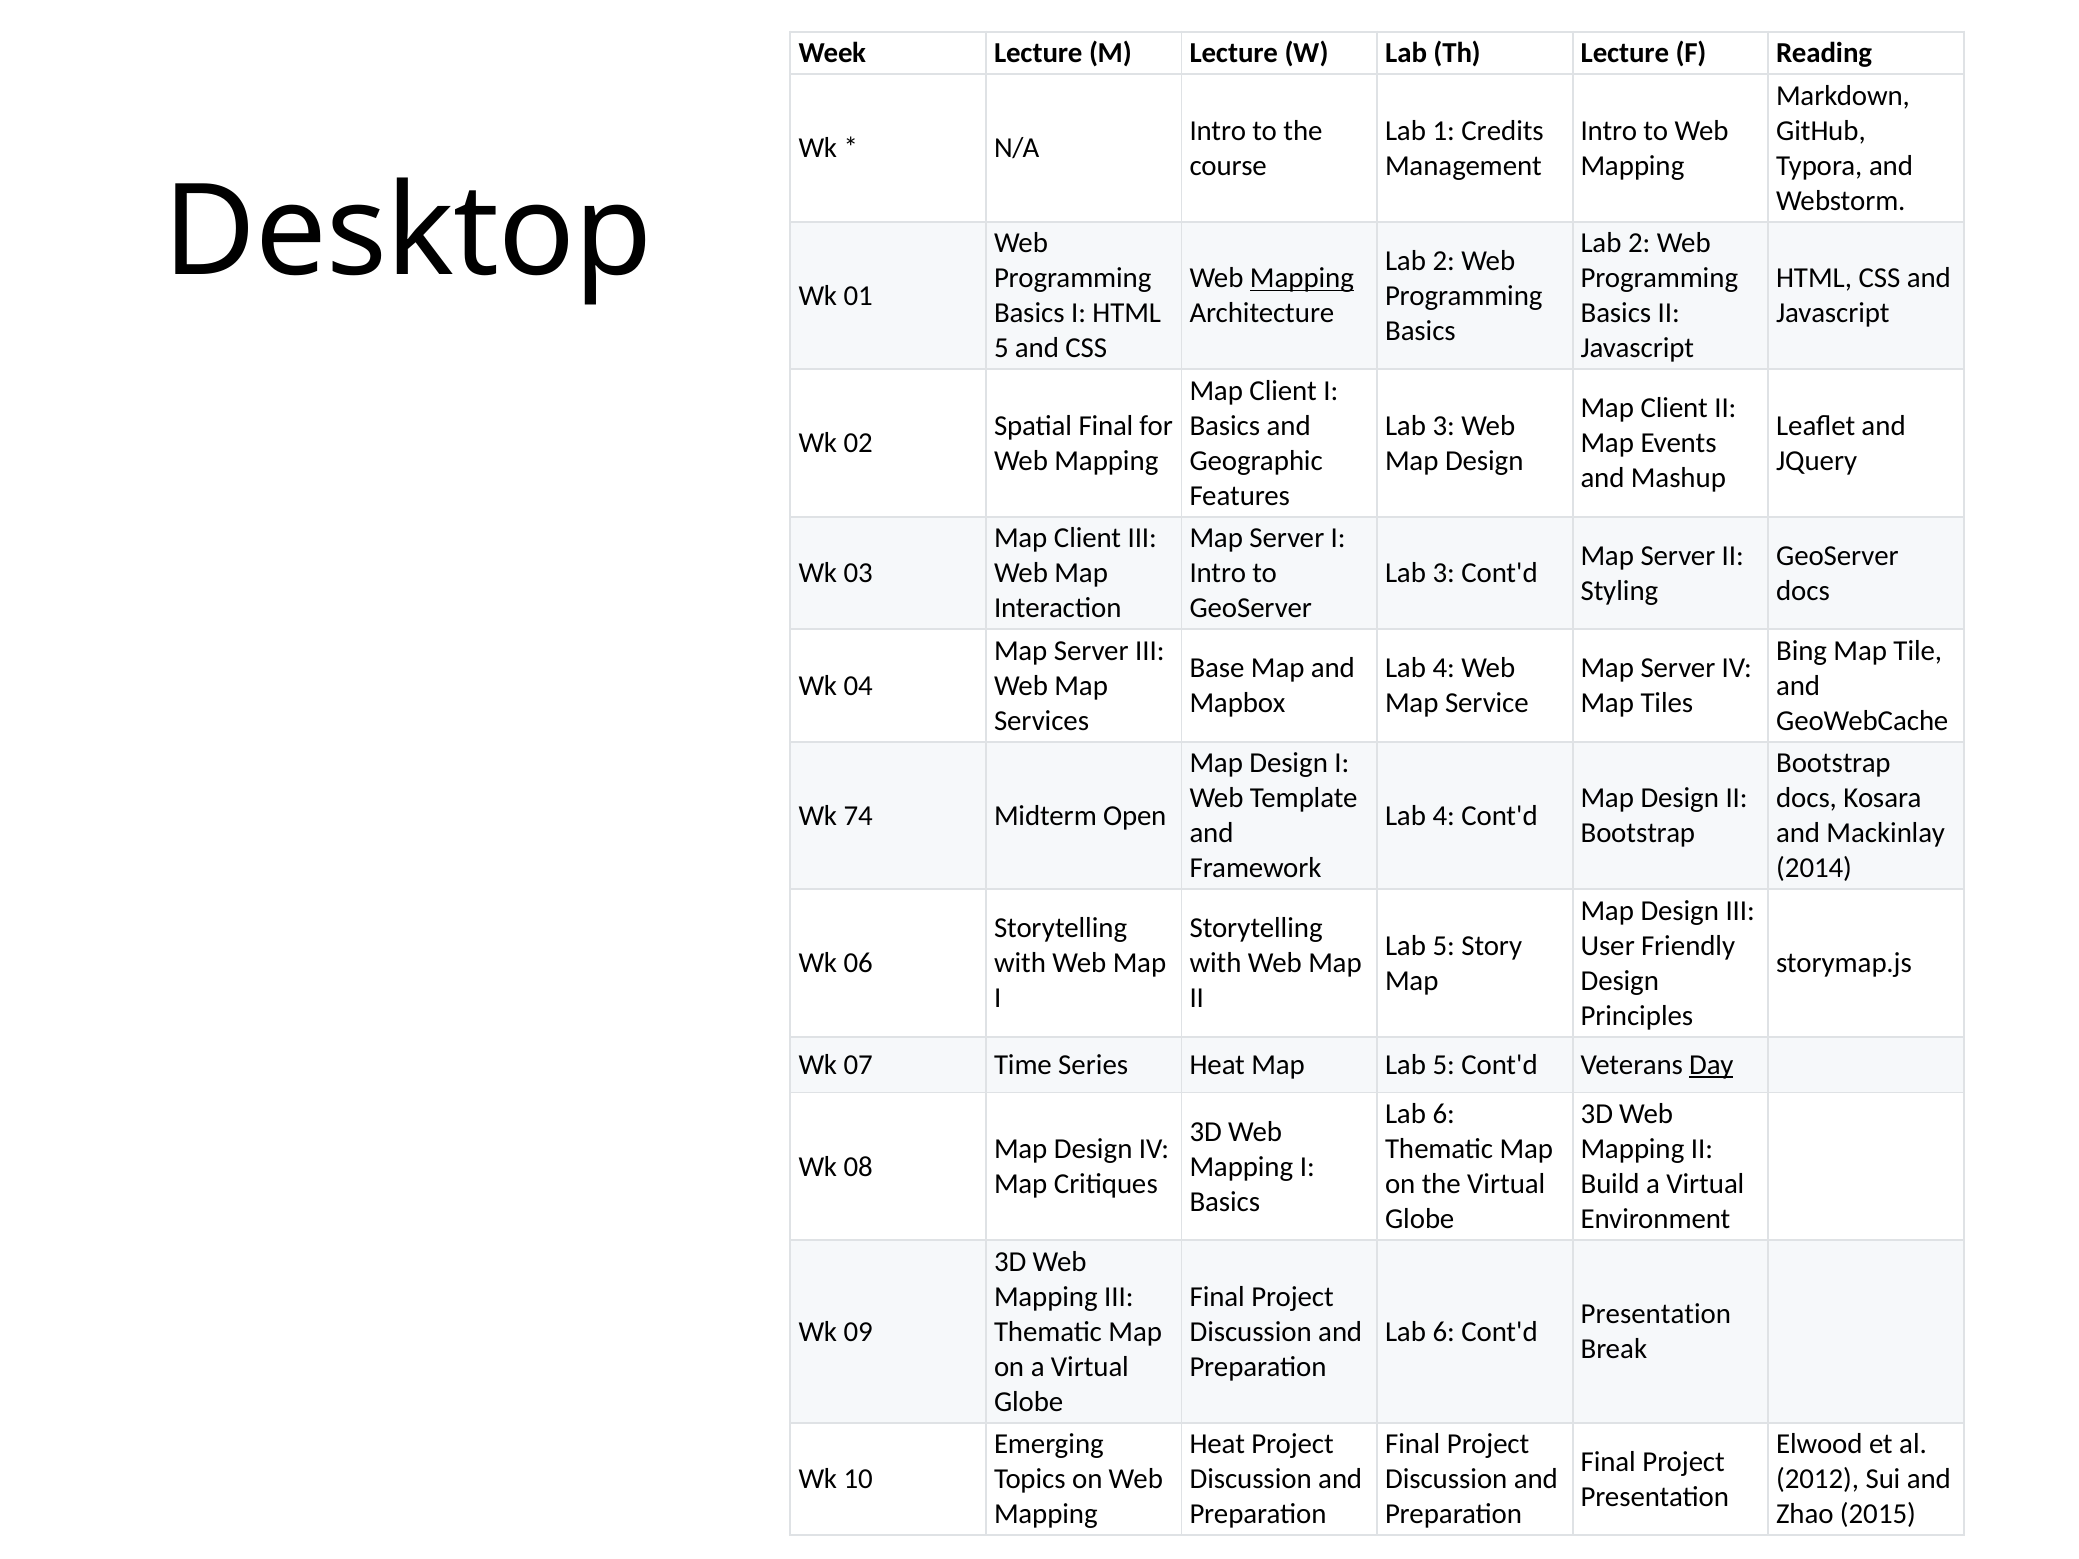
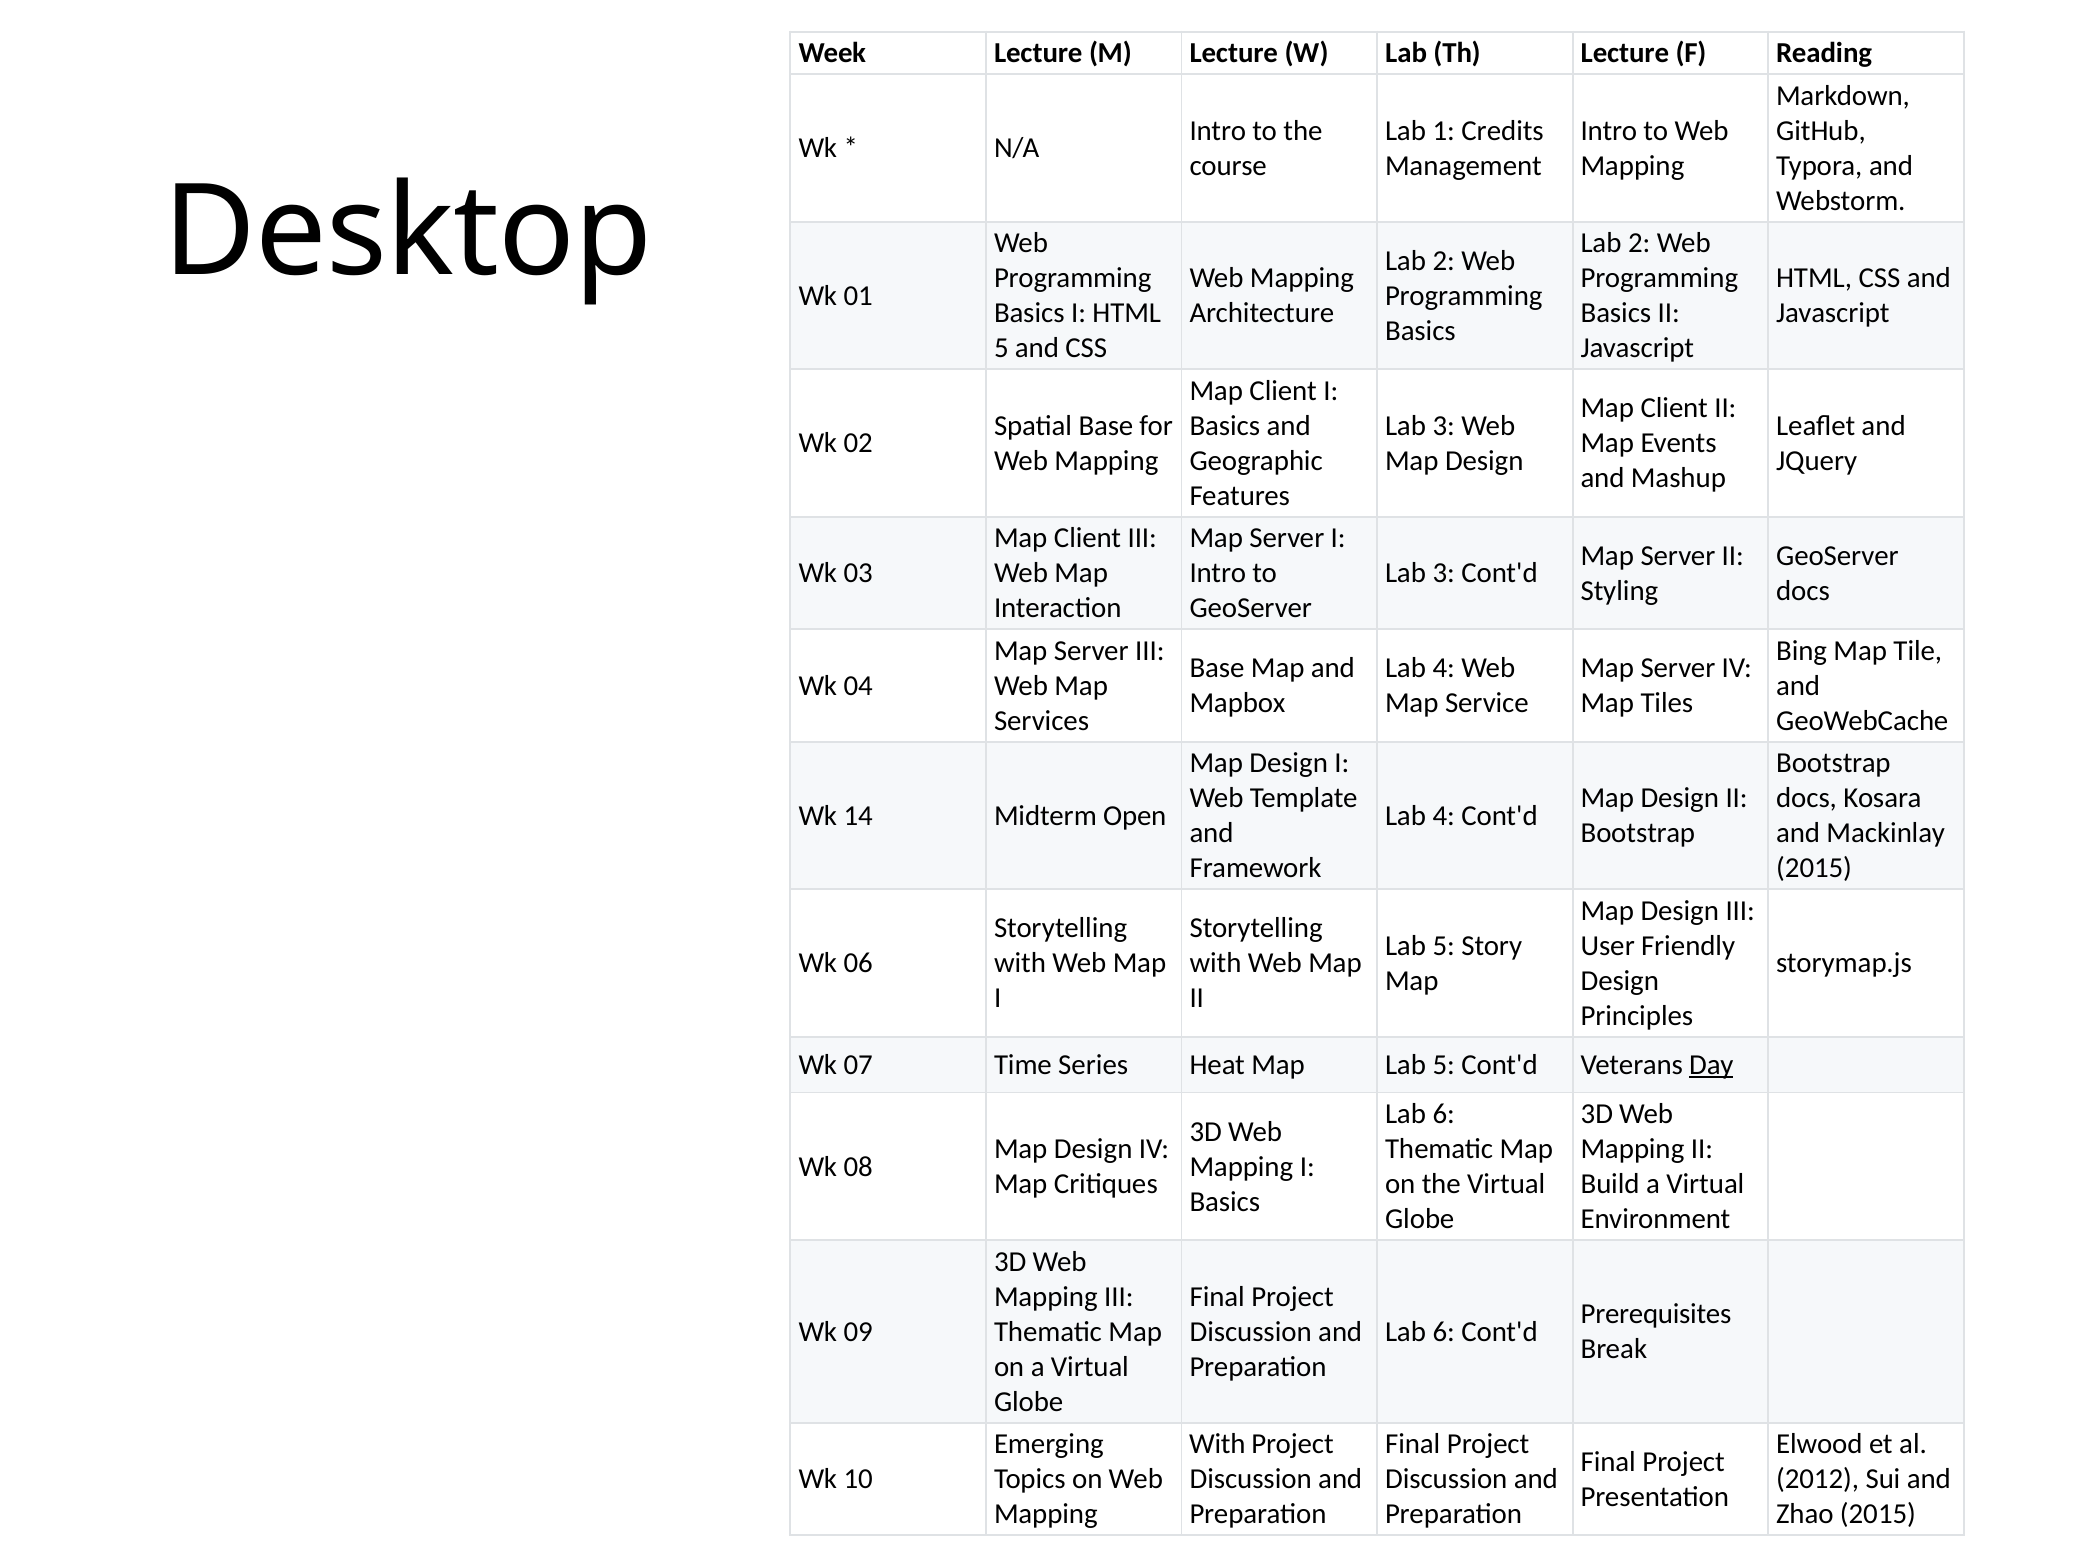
Mapping underline: present -> none (1302, 278)
Spatial Final: Final -> Base (1106, 426)
74: 74 -> 14 (858, 816)
2014: 2014 -> 2015 (1814, 868)
Presentation: Presentation -> Prerequisites (1656, 1314)
Heat: Heat -> With (1217, 1444)
